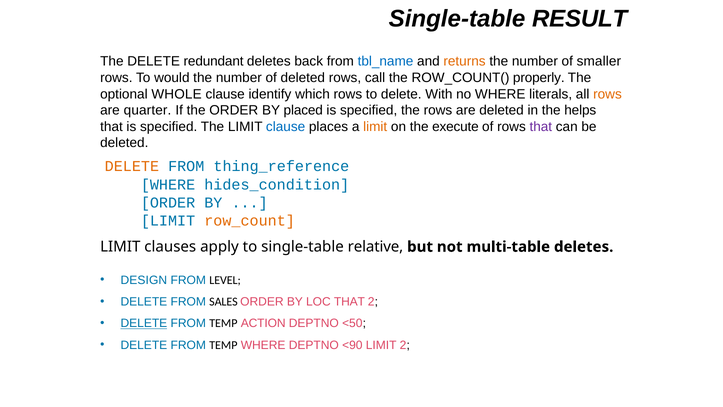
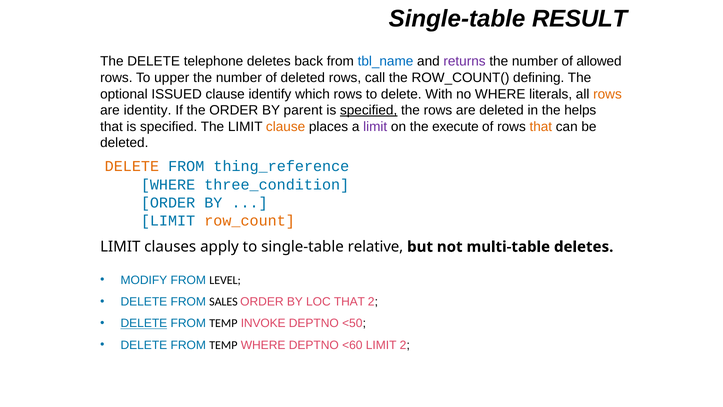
redundant: redundant -> telephone (214, 61)
returns colour: orange -> purple (465, 61)
smaller: smaller -> allowed (599, 61)
would: would -> upper (172, 78)
properly: properly -> defining (539, 78)
WHOLE: WHOLE -> ISSUED (177, 94)
quarter: quarter -> identity (148, 110)
placed: placed -> parent (303, 110)
specified underline: none -> present (369, 110)
clause colour: blue -> orange (286, 127)
limit colour: orange -> purple (375, 127)
that colour: purple -> orange (541, 127)
hides_condition: hides_condition -> three_condition (277, 184)
DESIGN: DESIGN -> MODIFY (144, 280)
ACTION: ACTION -> INVOKE (263, 323)
<90: <90 -> <60 (352, 345)
